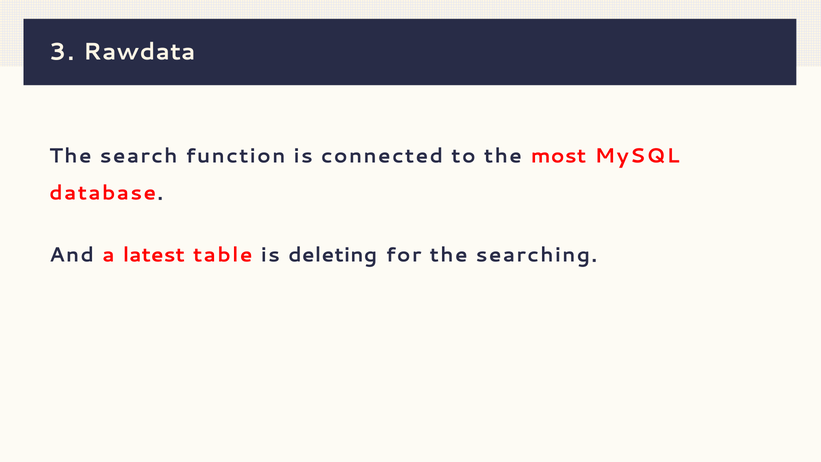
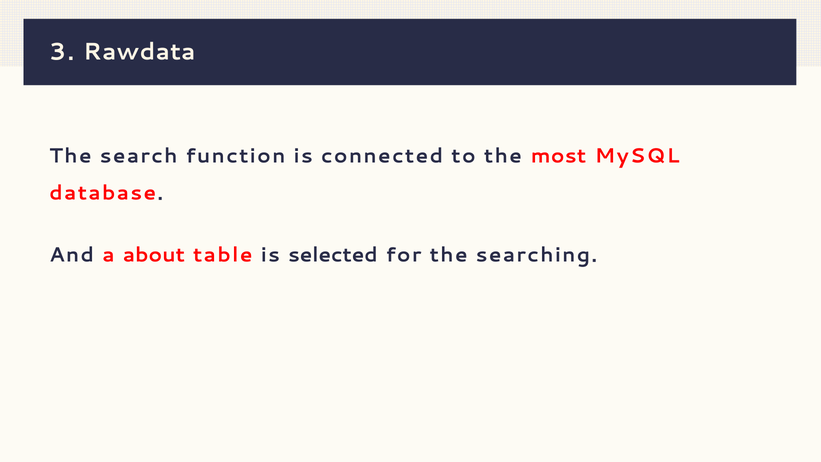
latest: latest -> about (154, 255)
deleting: deleting -> selected (333, 255)
